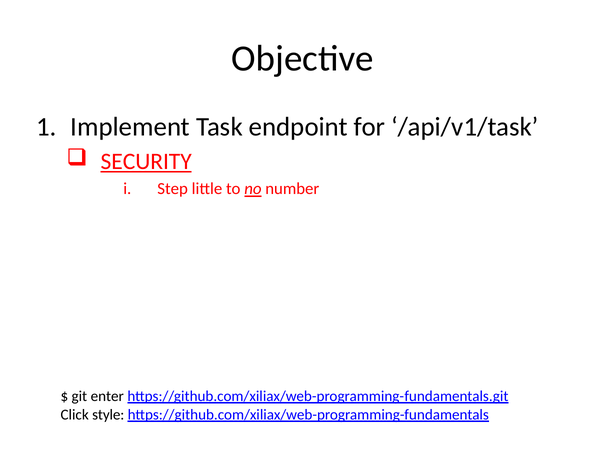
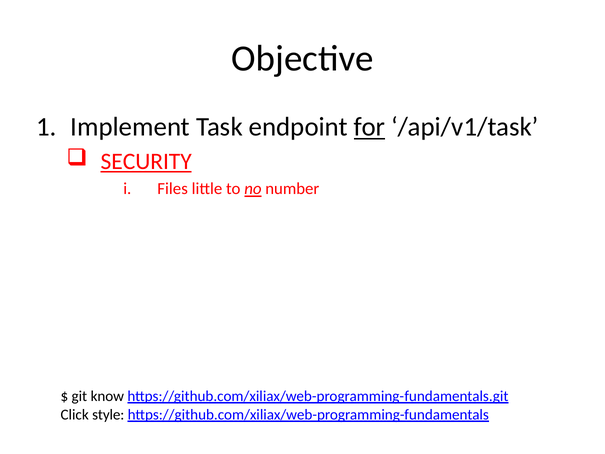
for underline: none -> present (370, 127)
Step: Step -> Files (173, 189)
enter: enter -> know (107, 396)
